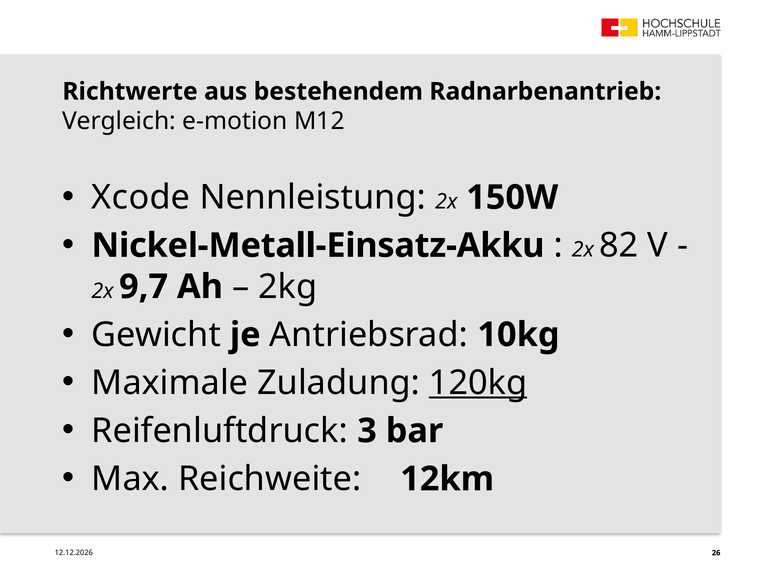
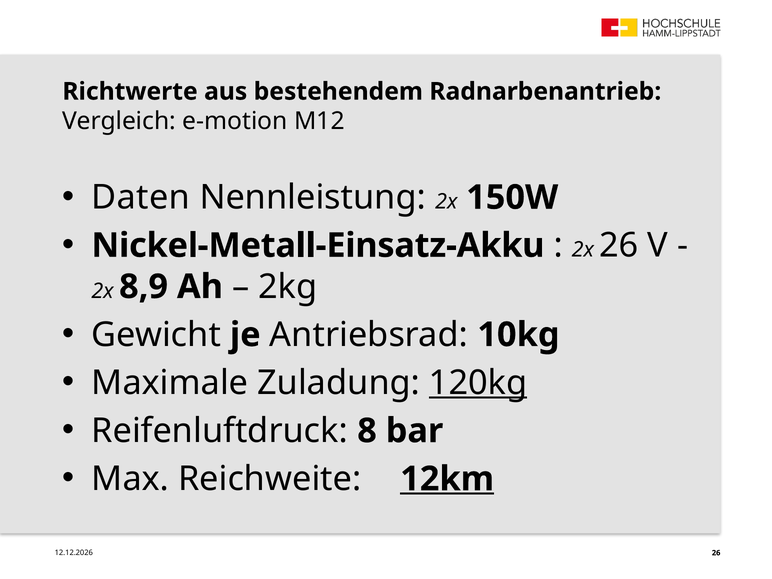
Xcode: Xcode -> Daten (141, 197)
2x 82: 82 -> 26 (619, 246)
9,7: 9,7 -> 8,9 (144, 287)
3: 3 -> 8 (367, 431)
12km underline: none -> present (447, 479)
